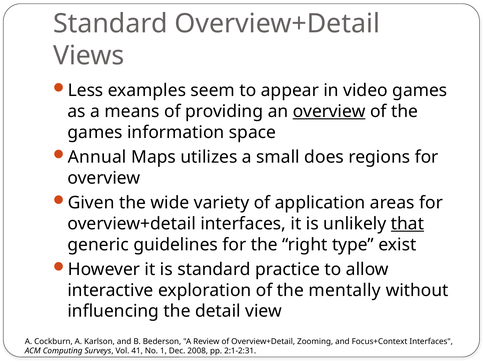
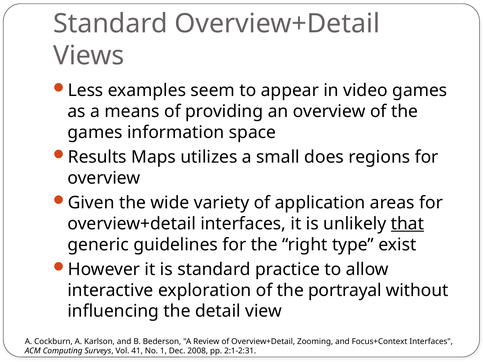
overview underline: present -> none (329, 111)
Annual: Annual -> Results (97, 157)
mentally: mentally -> portrayal (345, 290)
